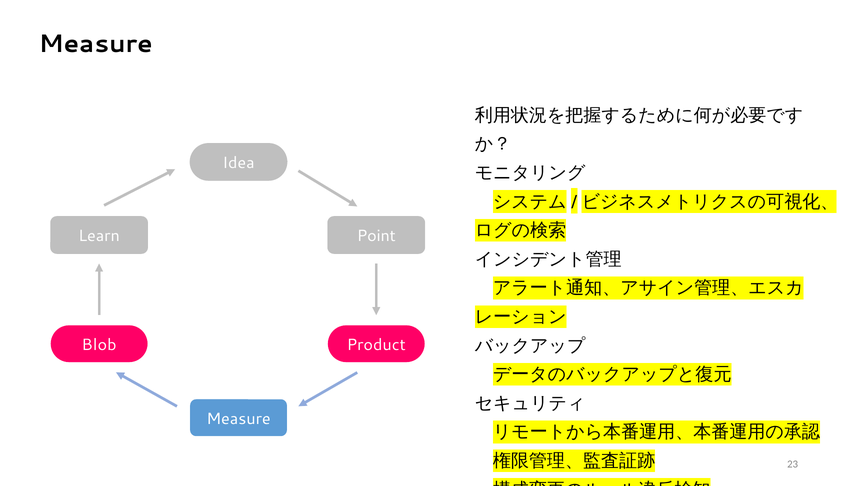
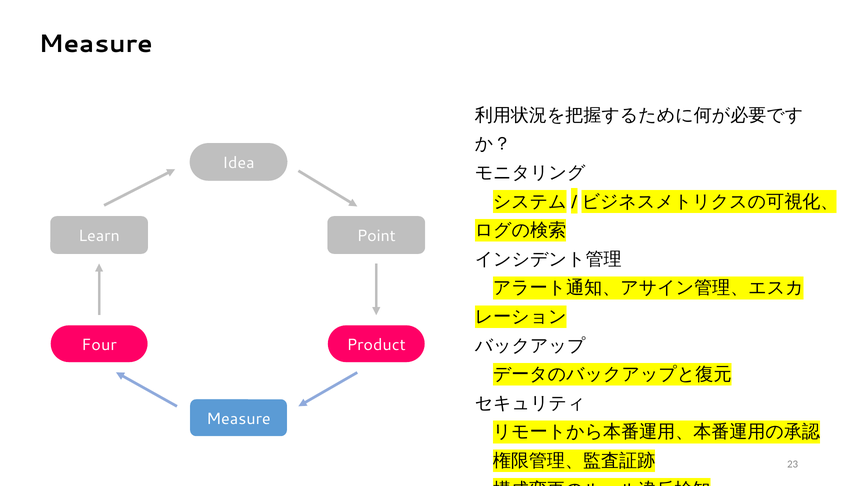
Blob: Blob -> Four (99, 345)
